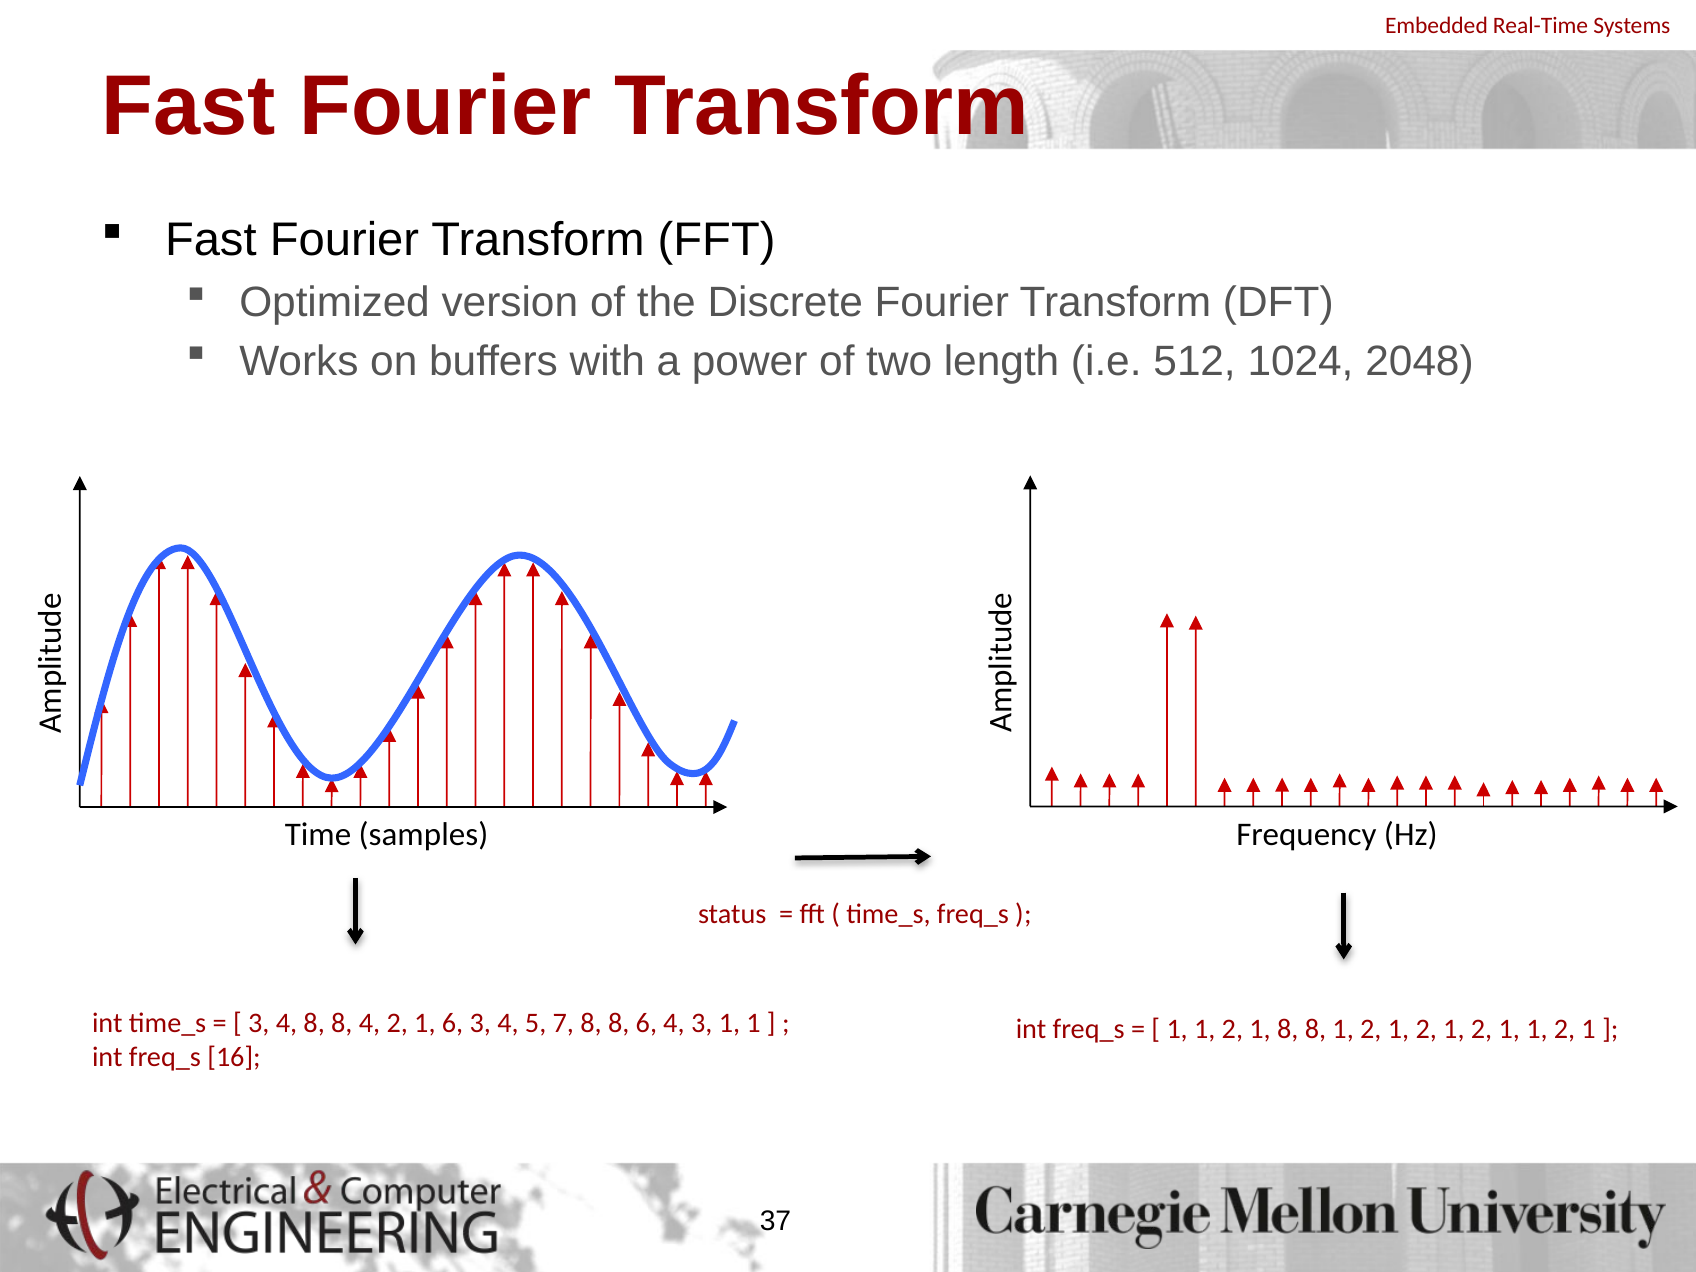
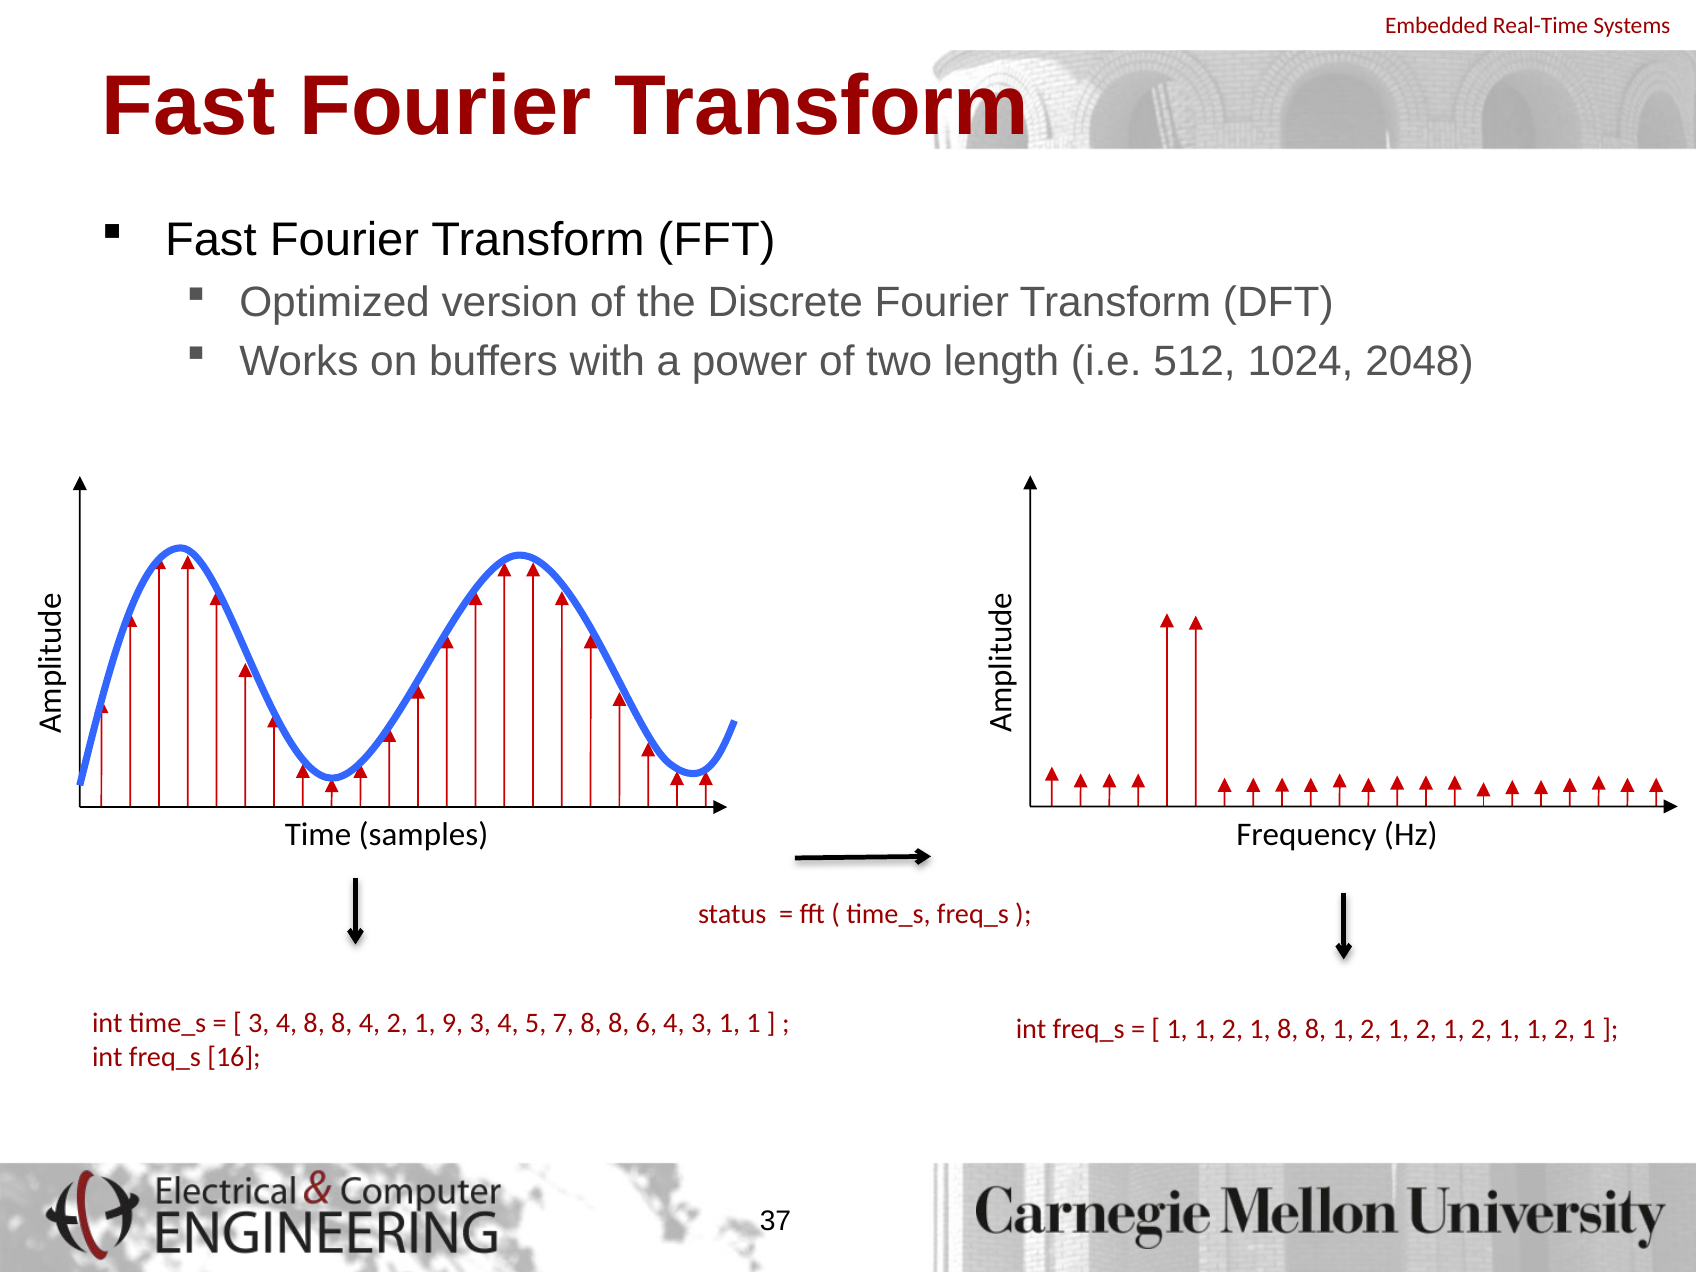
1 6: 6 -> 9 (452, 1023)
